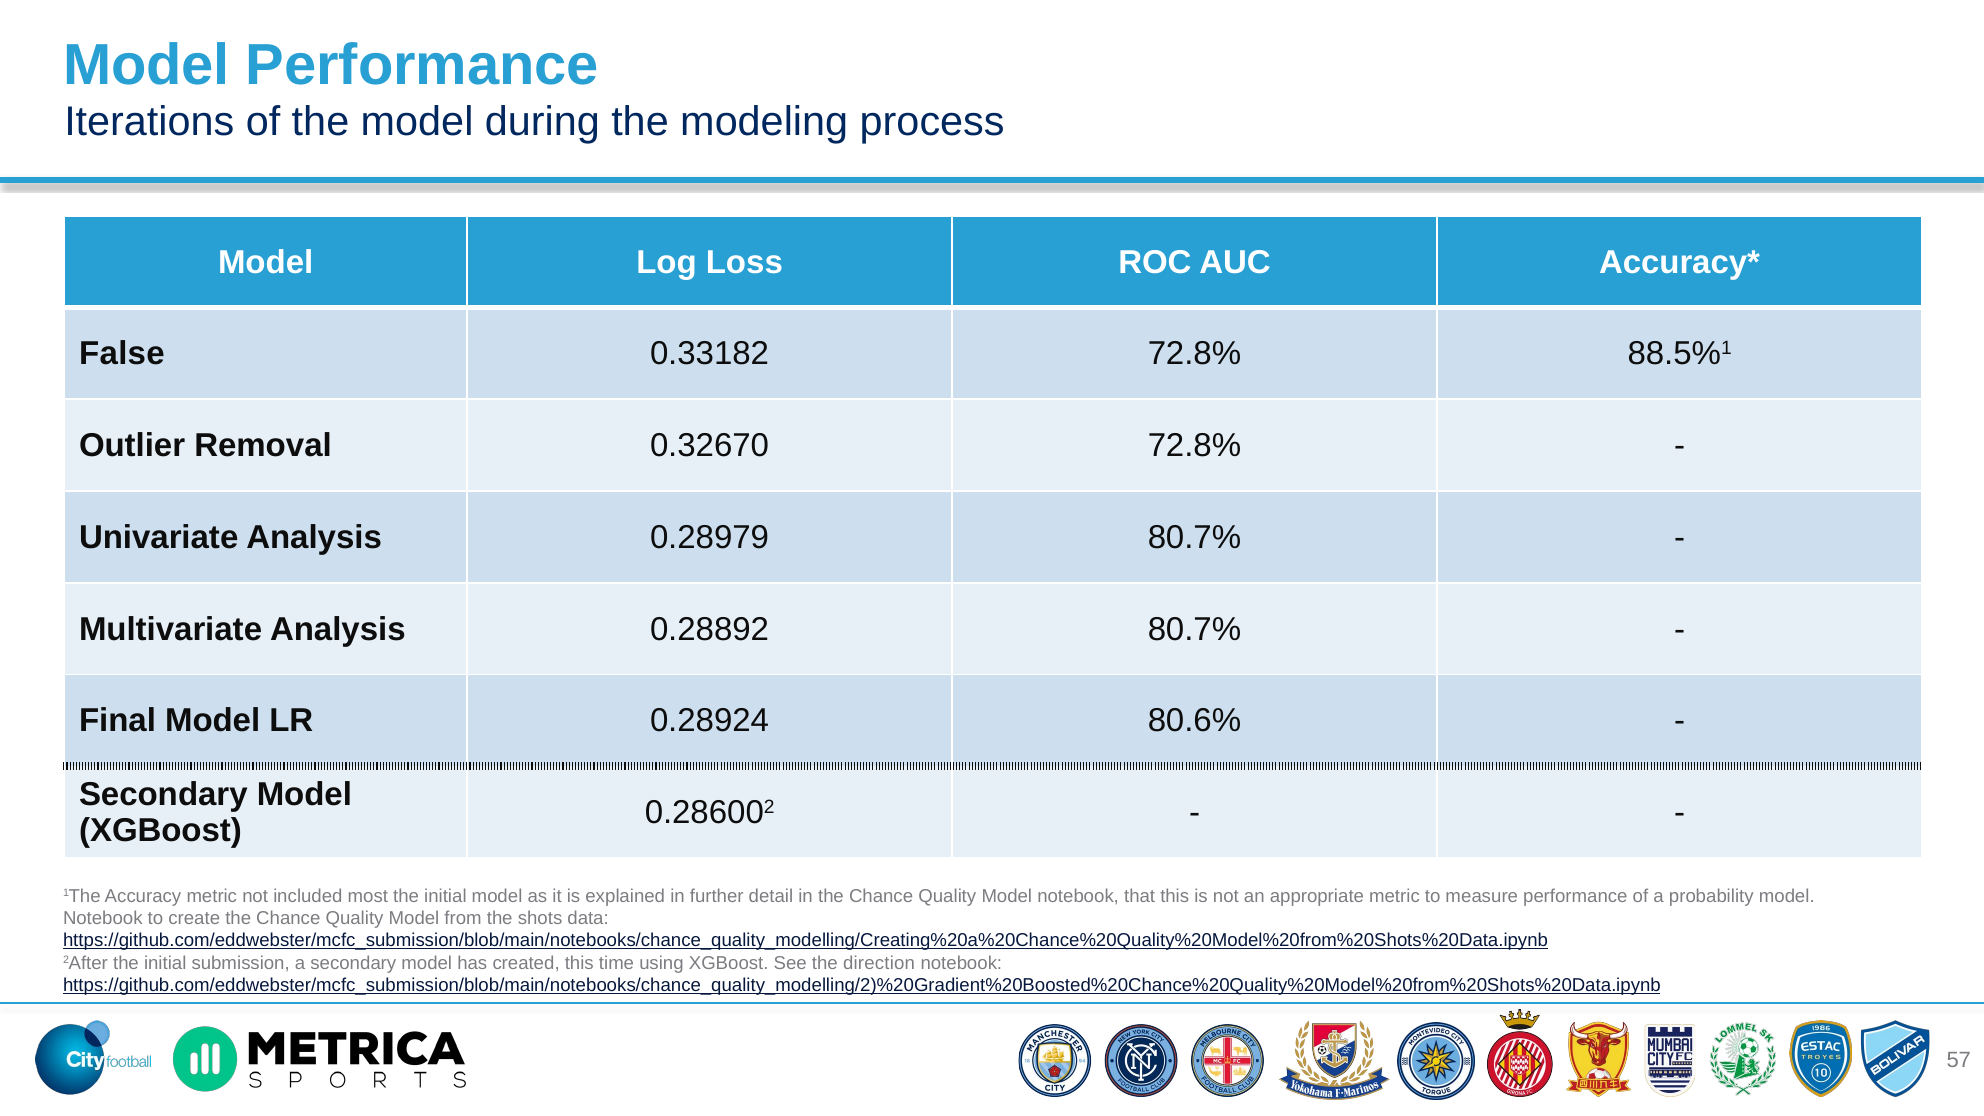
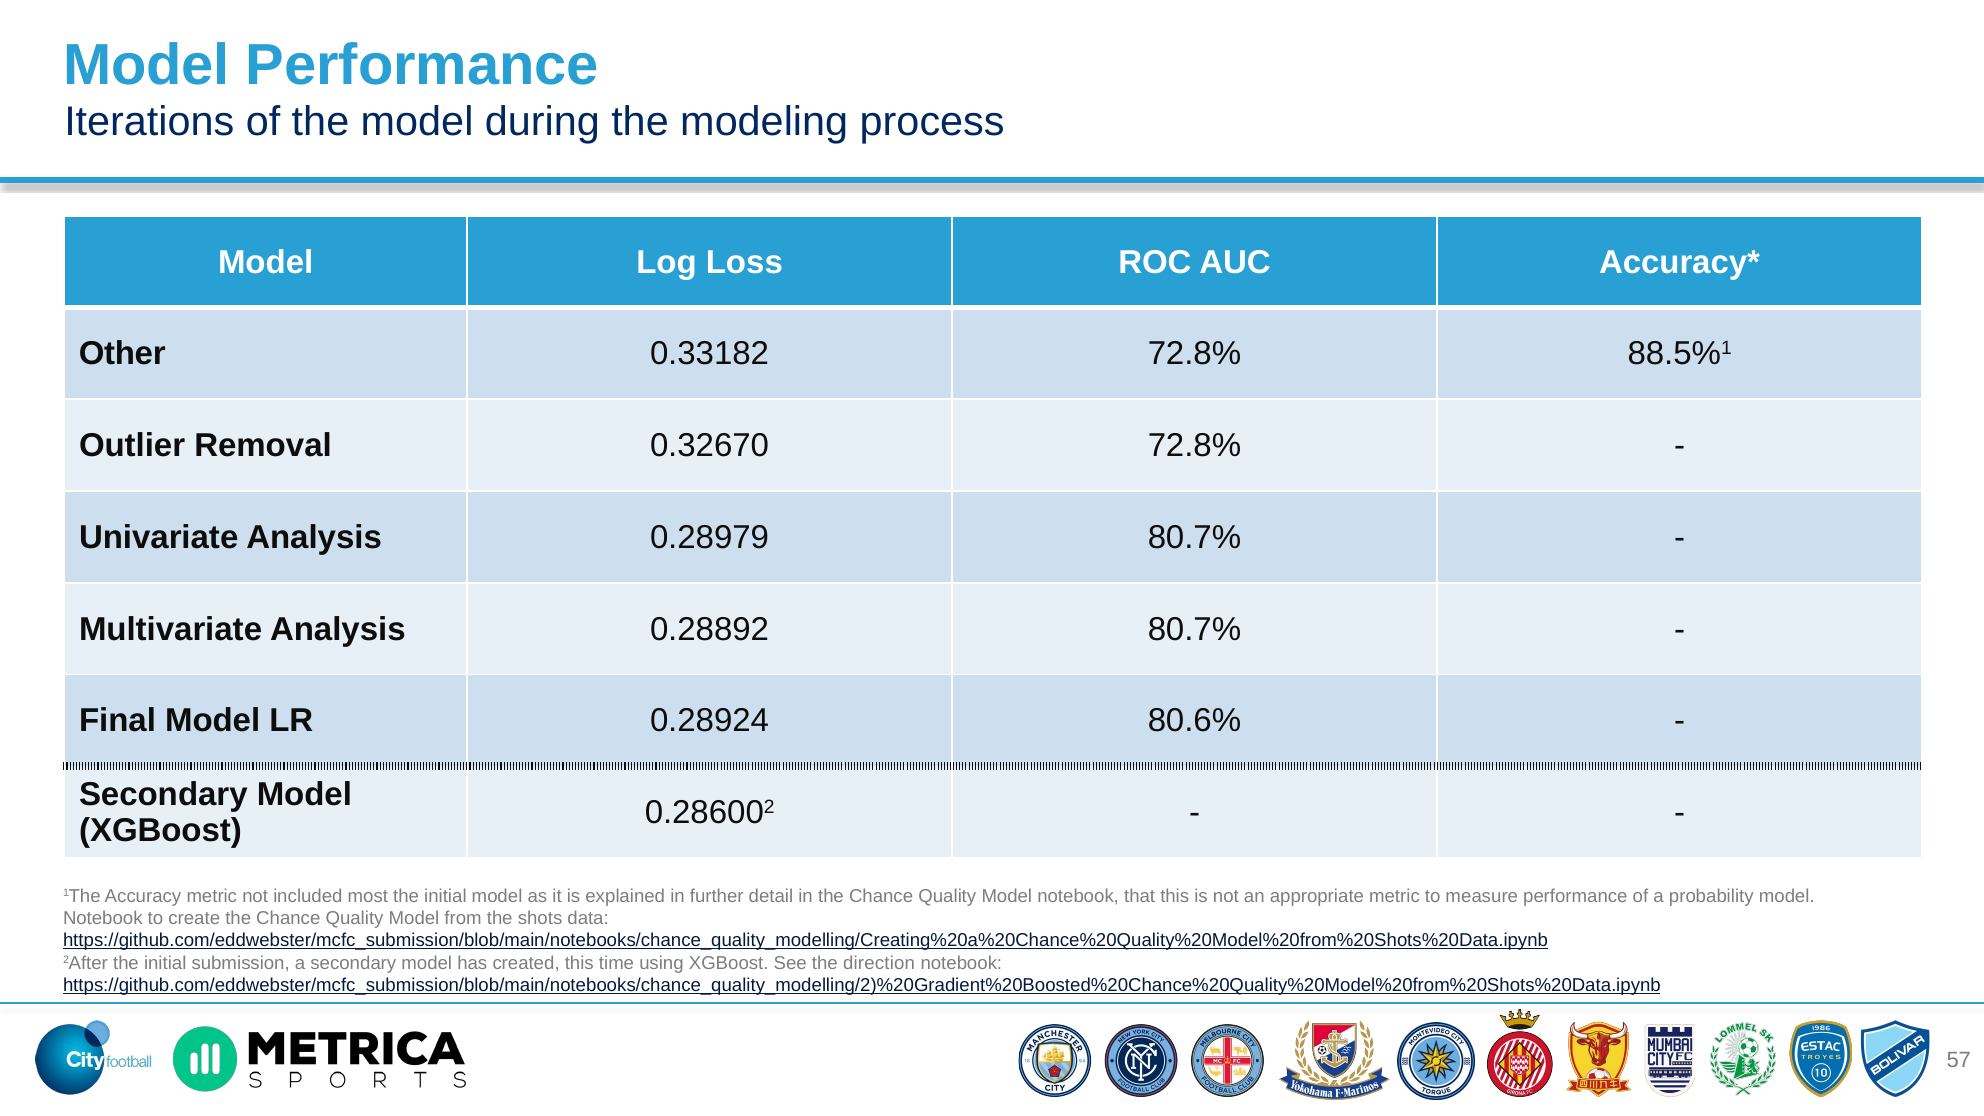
False: False -> Other (122, 354)
